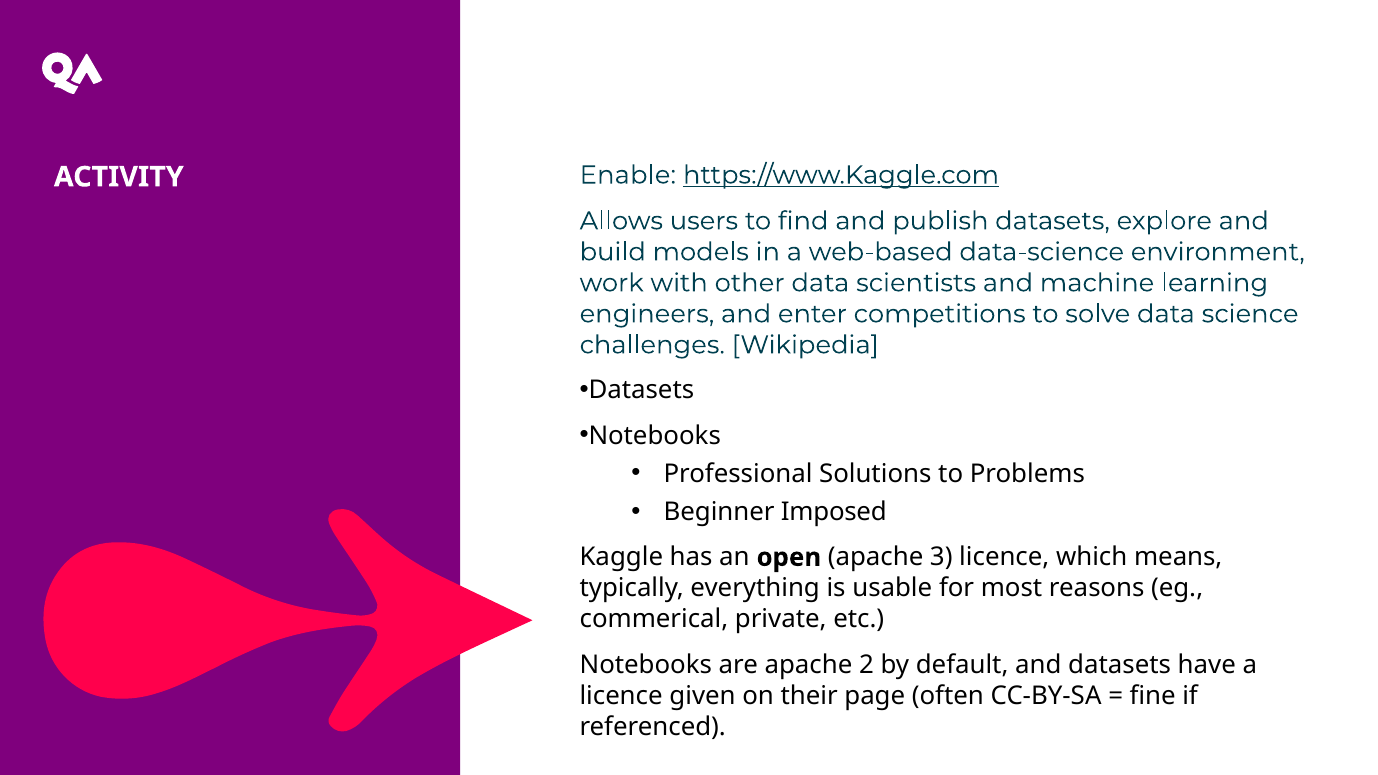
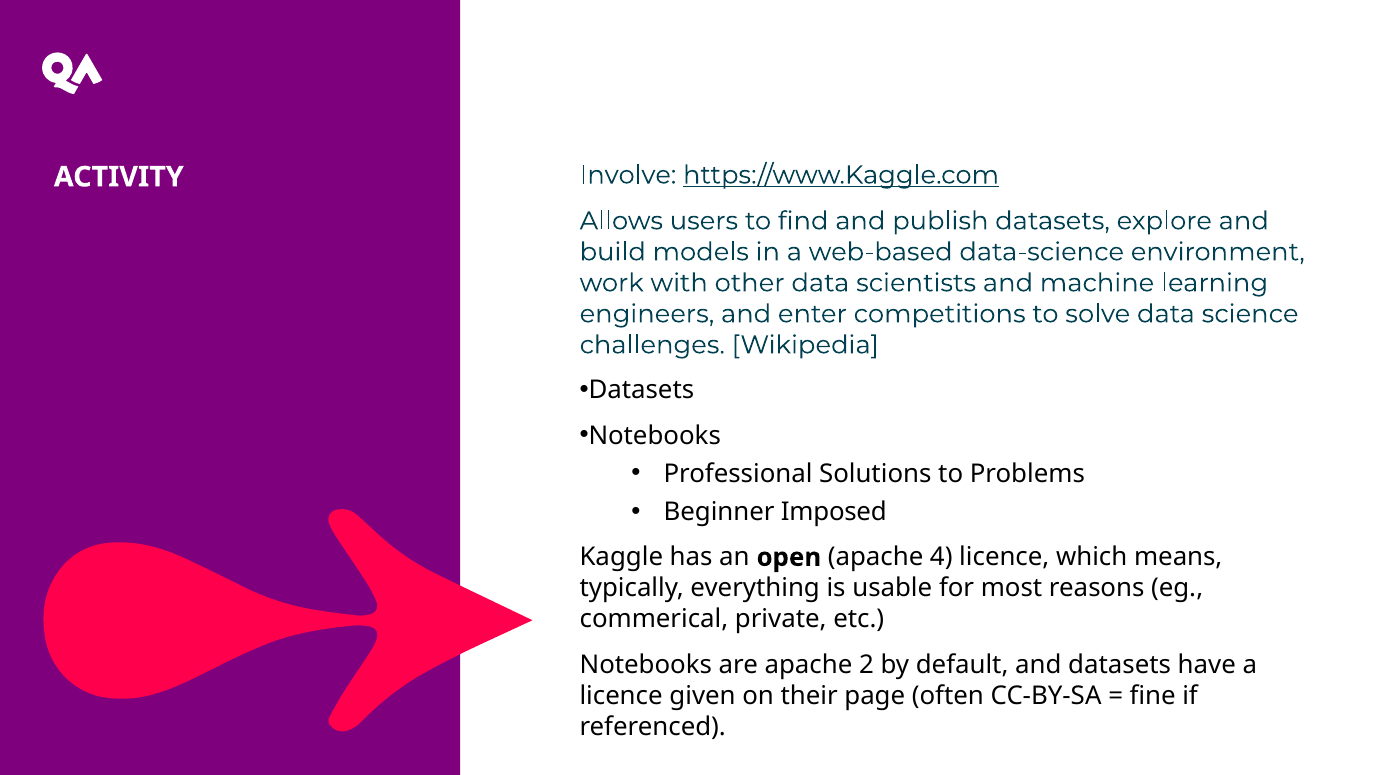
Enable: Enable -> Involve (628, 175)
3: 3 -> 4 (941, 557)
